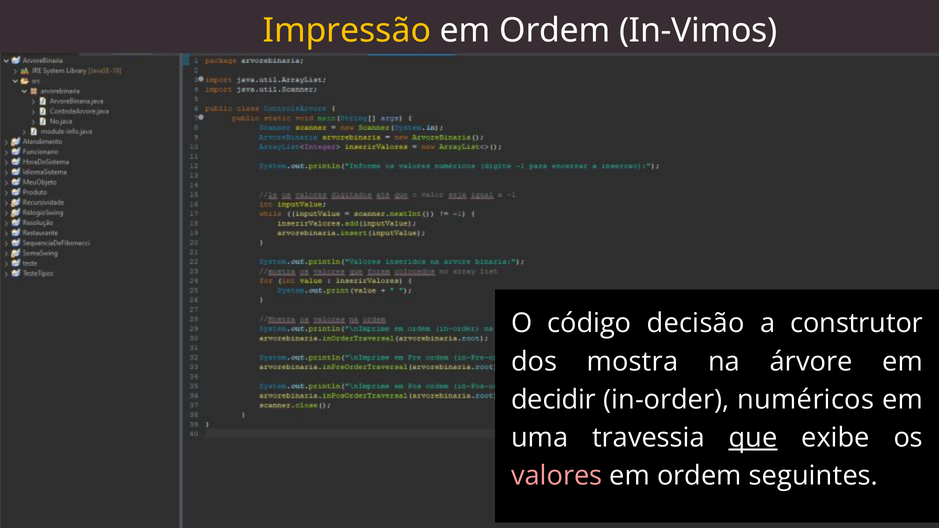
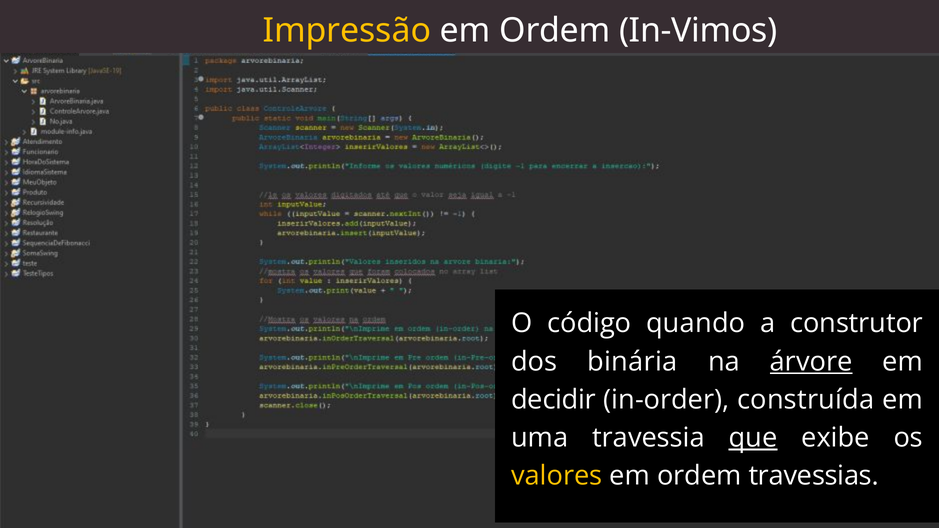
decisão: decisão -> quando (696, 324)
mostra: mostra -> binária (632, 362)
árvore underline: none -> present (811, 362)
numéricos: numéricos -> construída (806, 400)
valores colour: pink -> yellow (557, 476)
seguintes: seguintes -> travessias (814, 476)
